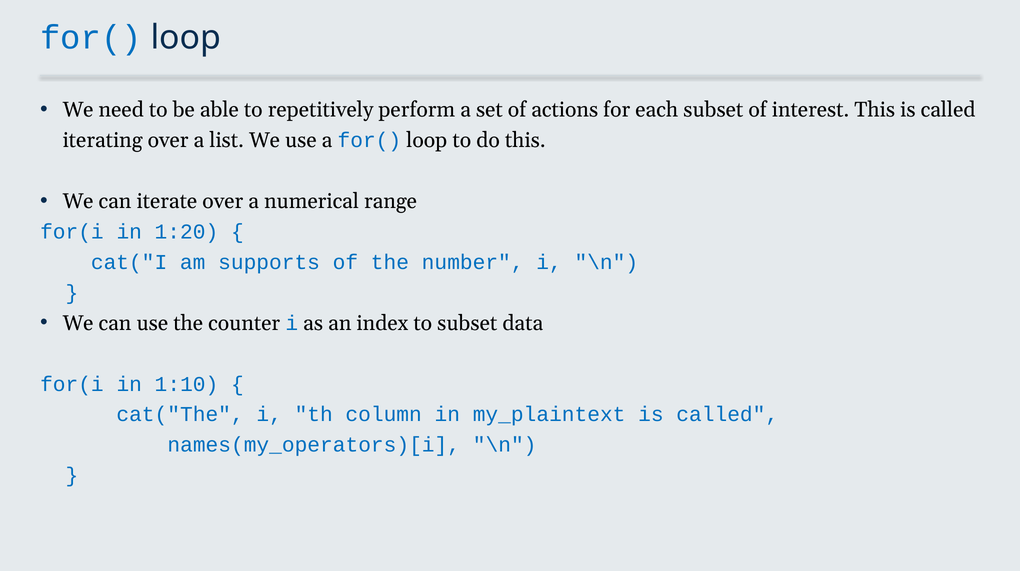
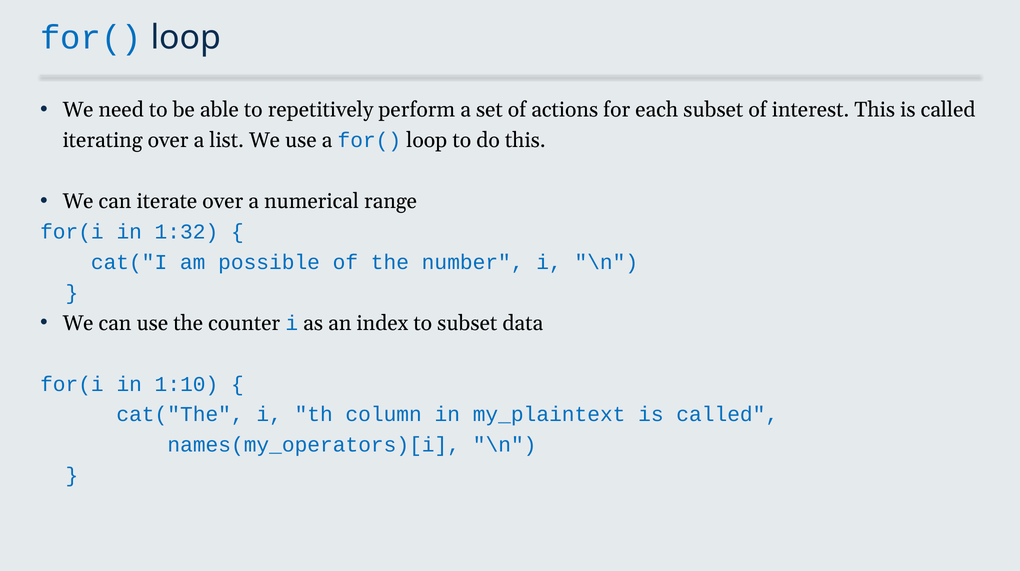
1:20: 1:20 -> 1:32 (186, 232)
supports: supports -> possible (269, 262)
